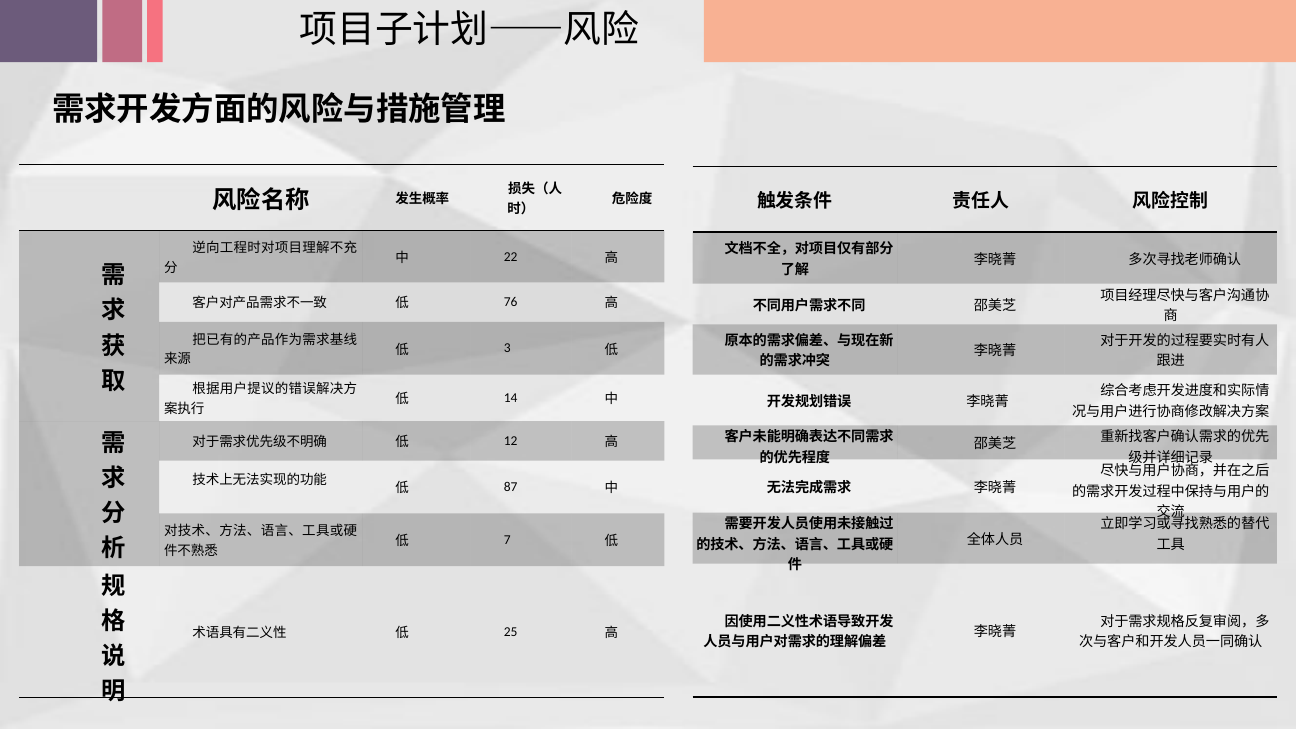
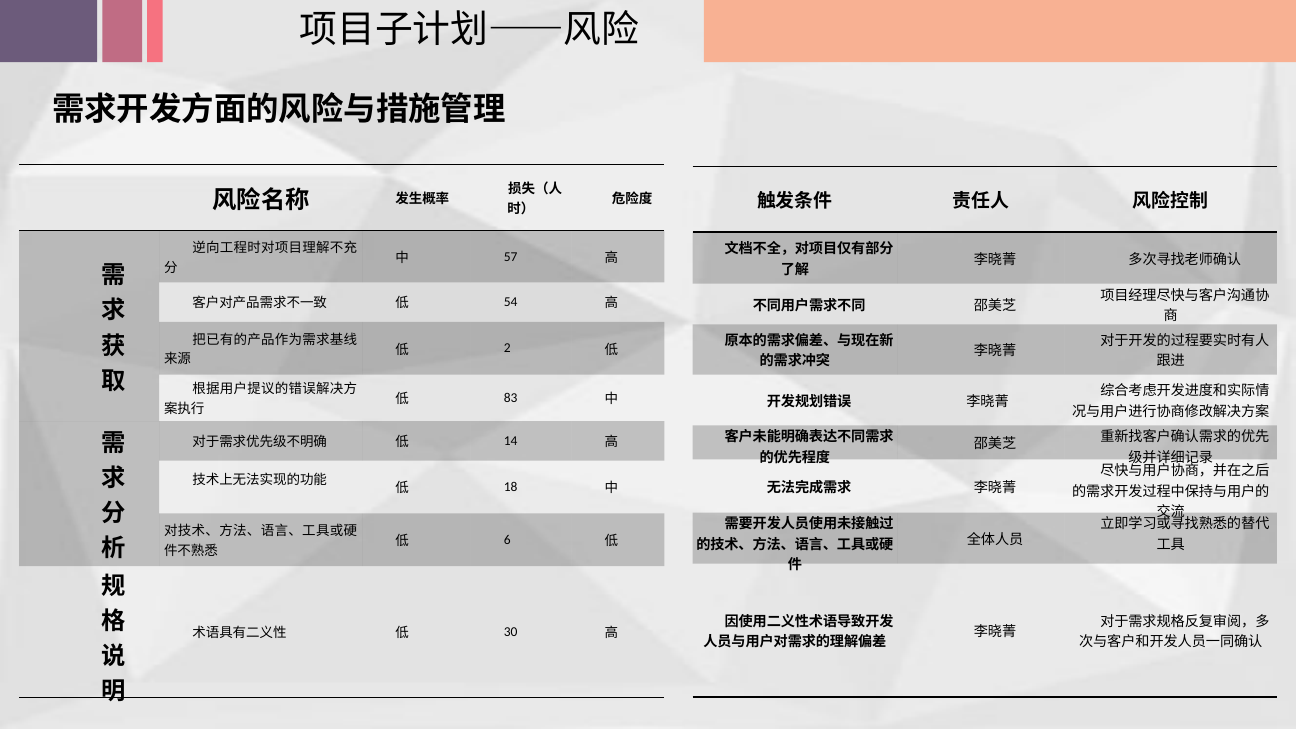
22: 22 -> 57 (511, 257)
76: 76 -> 54 (511, 302)
3: 3 -> 2 (507, 348)
14: 14 -> 83 (511, 398)
12: 12 -> 14 (511, 441)
87: 87 -> 18 (511, 487)
7: 7 -> 6 (507, 540)
25: 25 -> 30 (511, 632)
